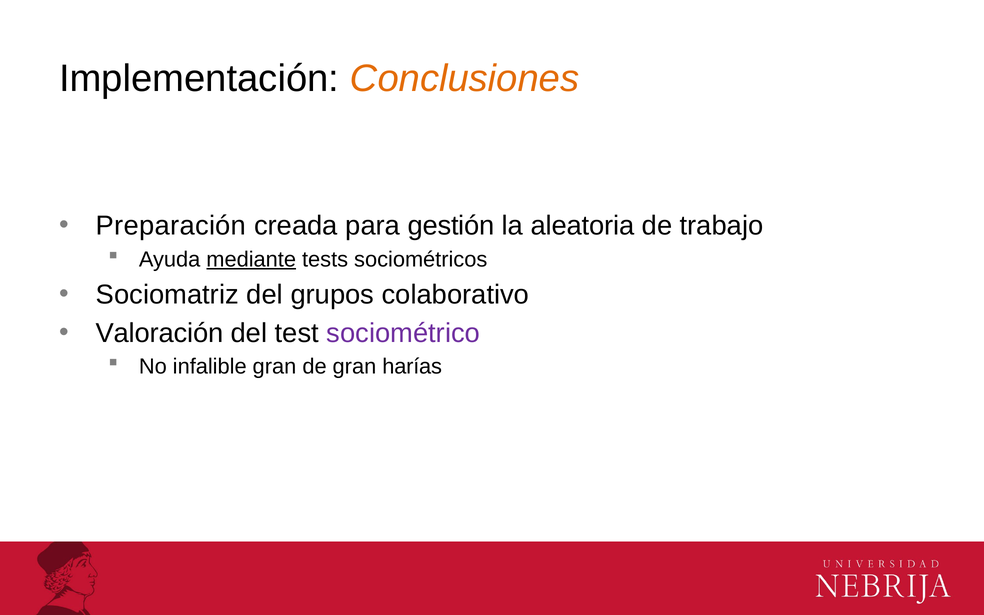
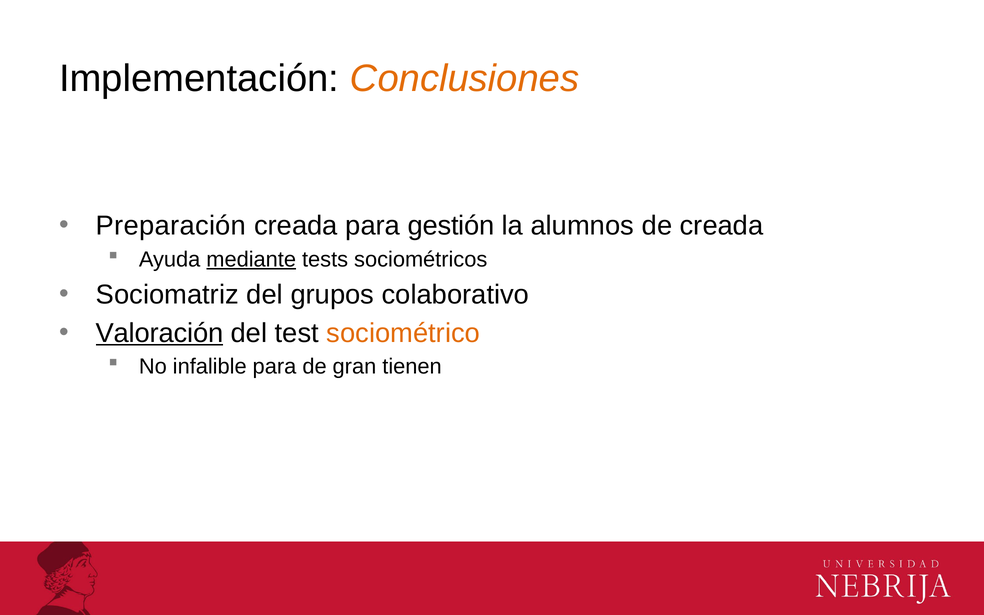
aleatoria: aleatoria -> alumnos (582, 226)
de trabajo: trabajo -> creada (722, 226)
Valoración underline: none -> present (160, 333)
sociométrico colour: purple -> orange (403, 333)
infalible gran: gran -> para (274, 367)
harías: harías -> tienen (412, 367)
